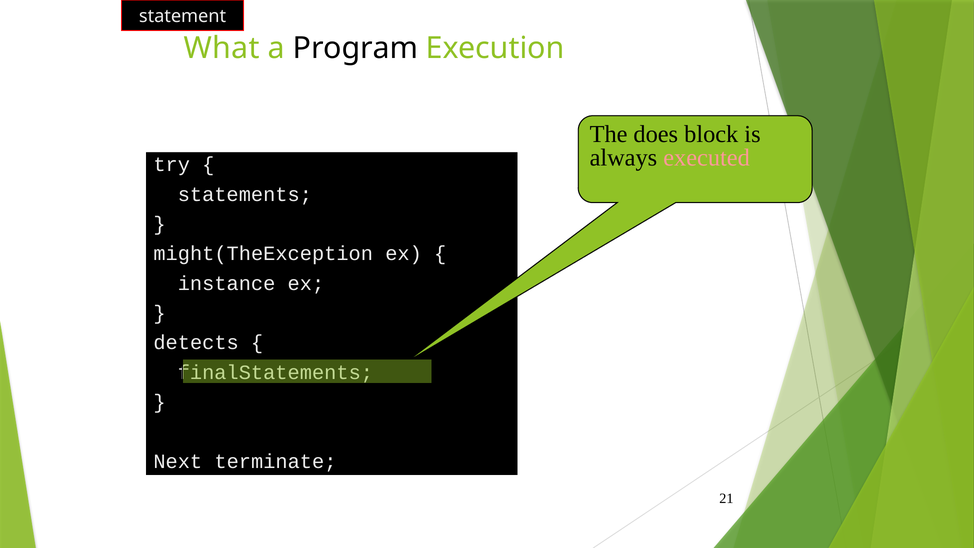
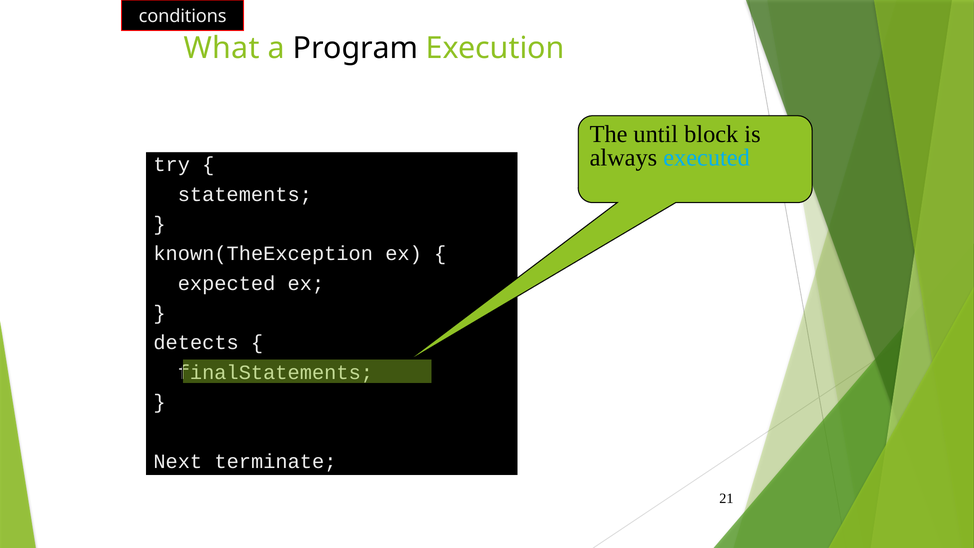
statement: statement -> conditions (183, 16)
does: does -> until (656, 134)
executed colour: pink -> light blue (707, 158)
might(TheException: might(TheException -> known(TheException (263, 254)
instance: instance -> expected (227, 283)
